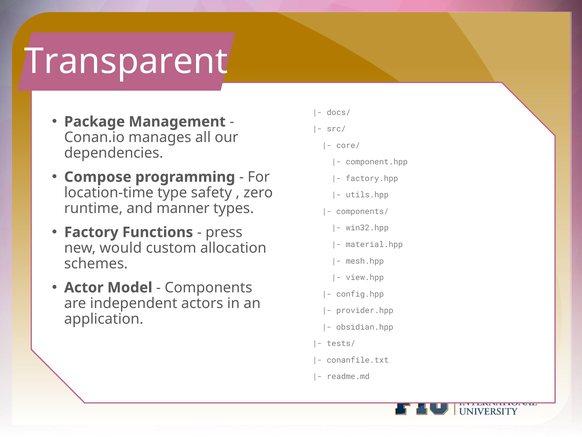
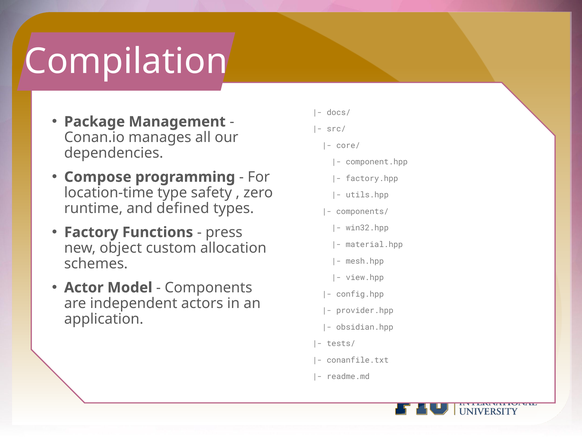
Transparent: Transparent -> Compilation (126, 61)
manner: manner -> defined (183, 208)
would: would -> object (121, 248)
